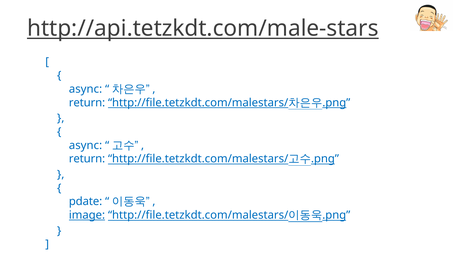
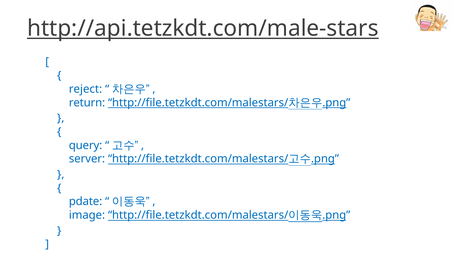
async: async -> reject (85, 89)
async: async -> query (86, 145)
return: return -> server (87, 159)
image underline: present -> none (87, 215)
